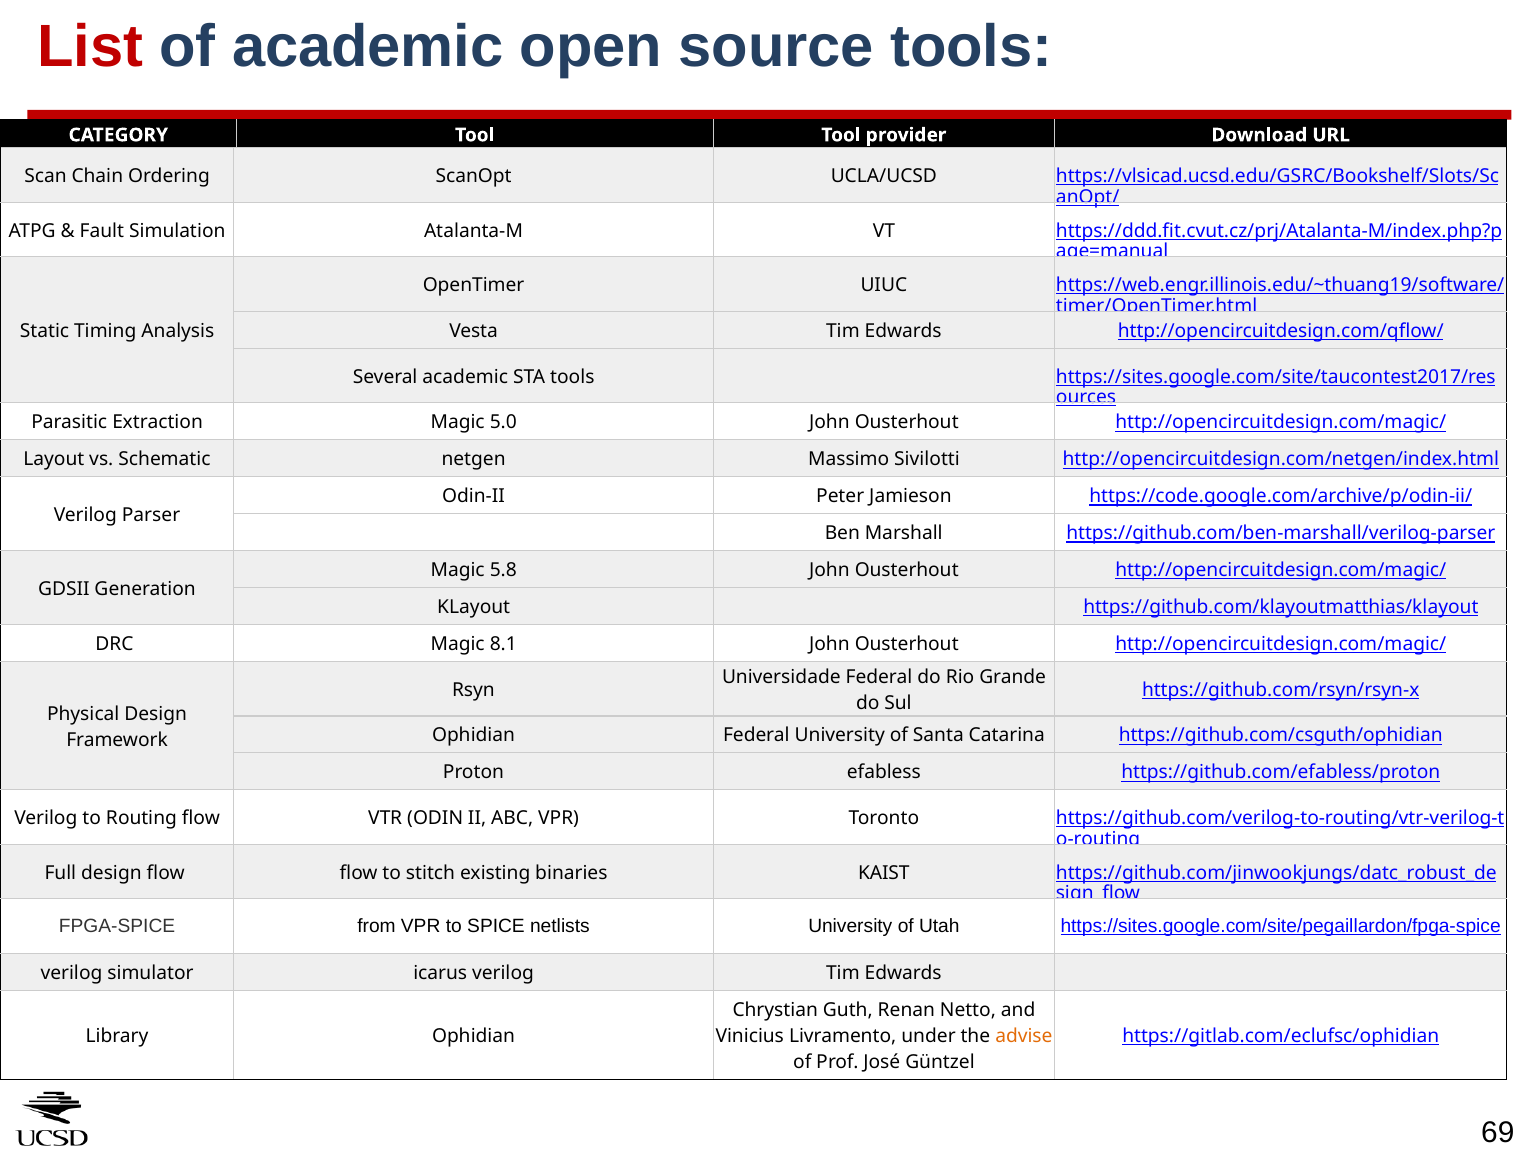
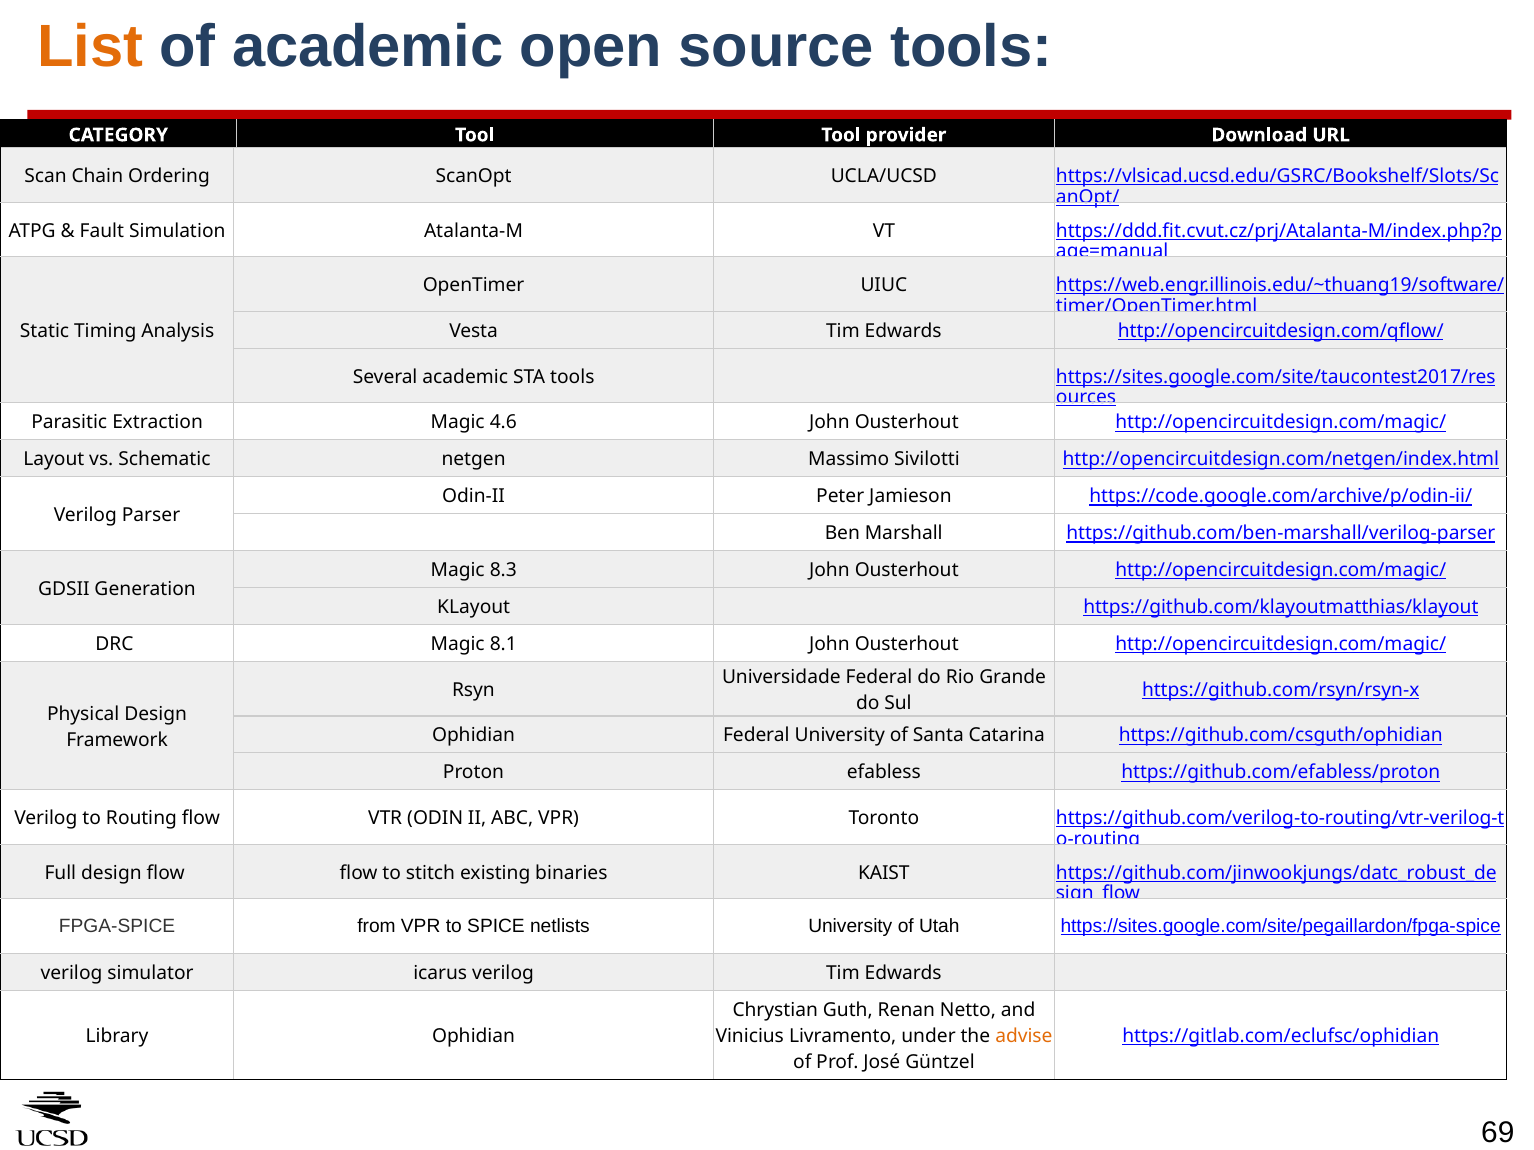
List colour: red -> orange (90, 46)
5.0: 5.0 -> 4.6 (503, 423)
5.8: 5.8 -> 8.3 (503, 570)
